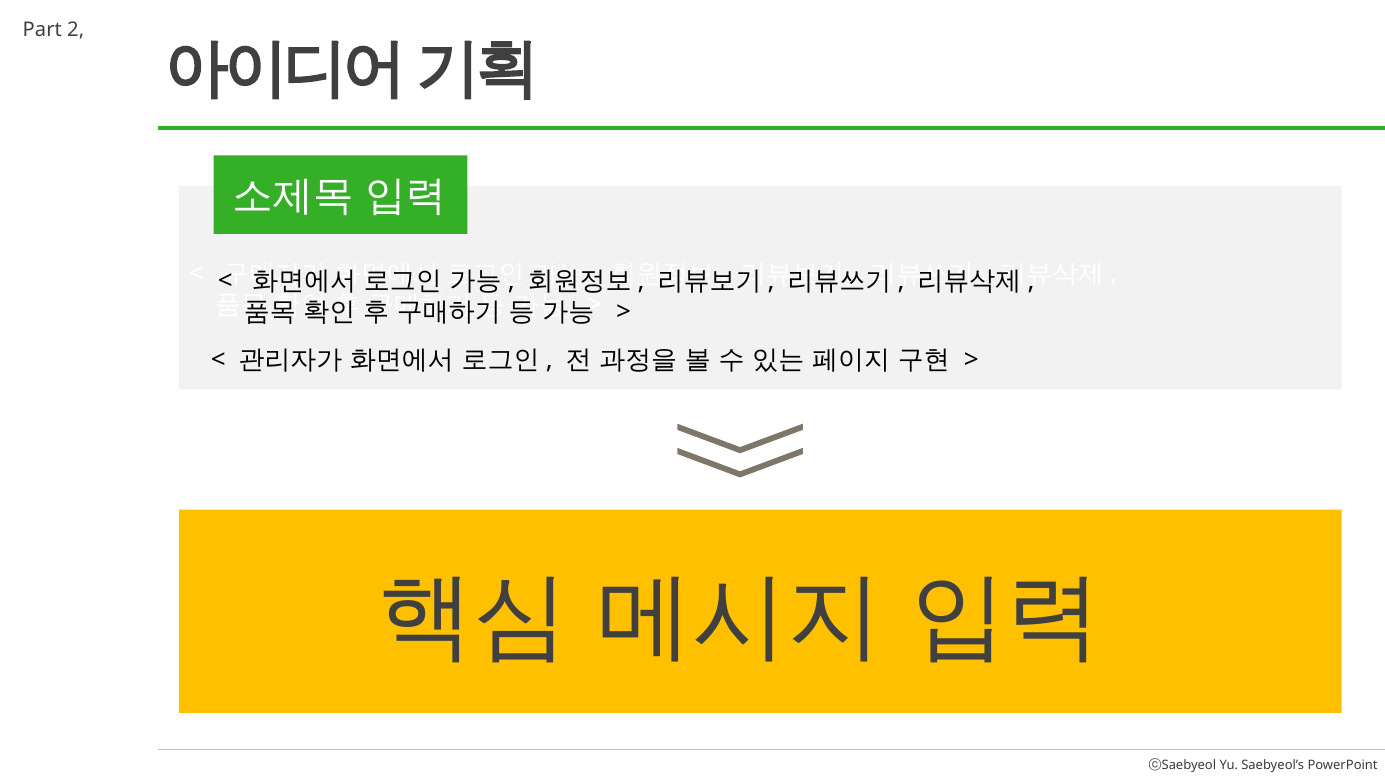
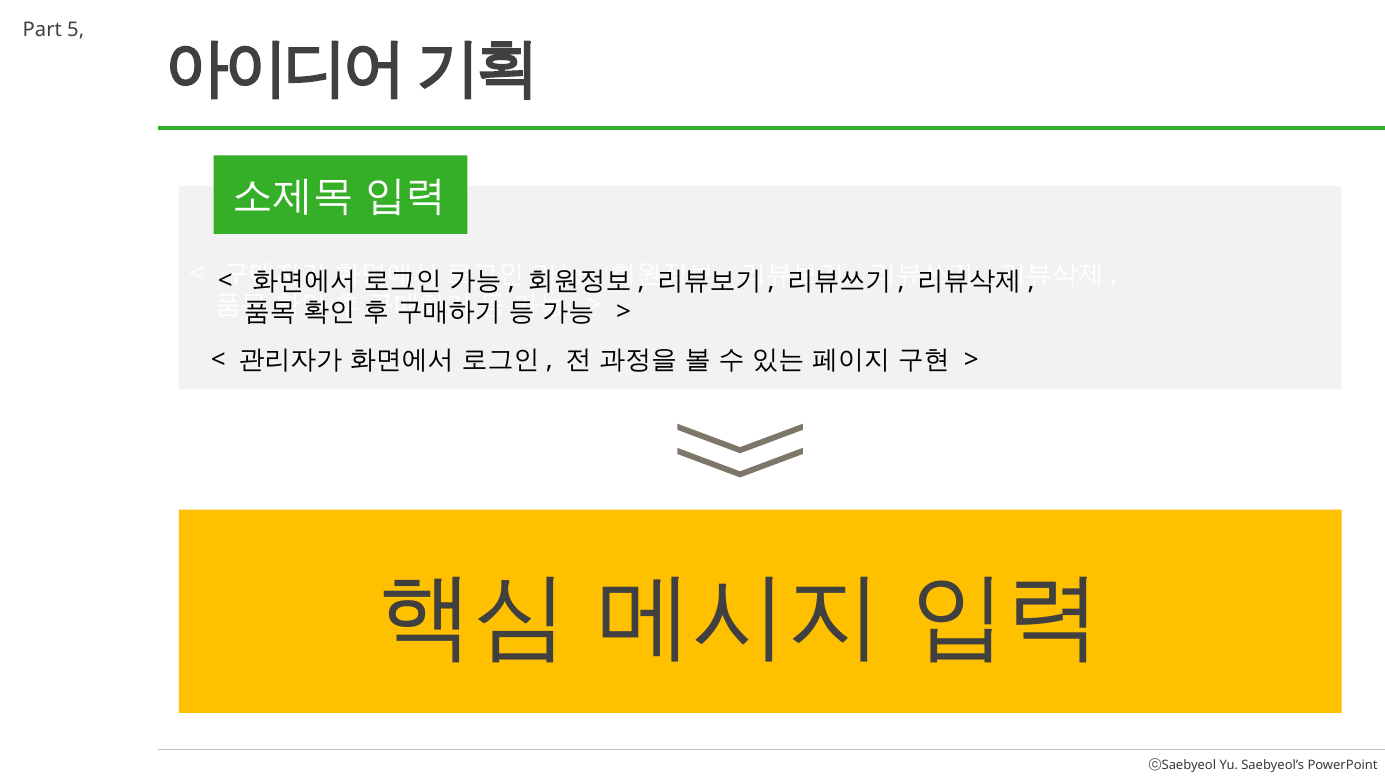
2: 2 -> 5 (76, 30)
